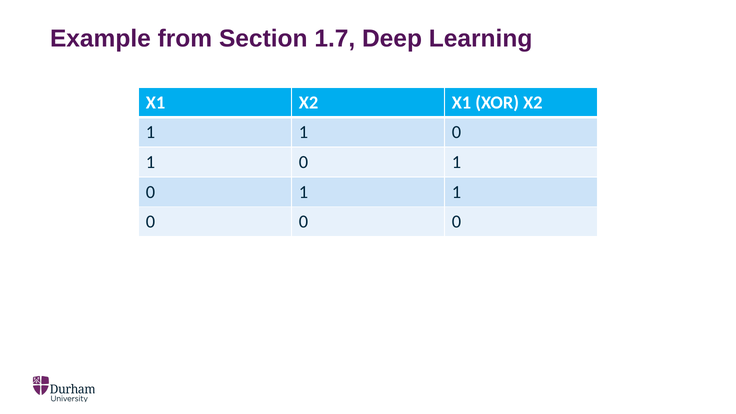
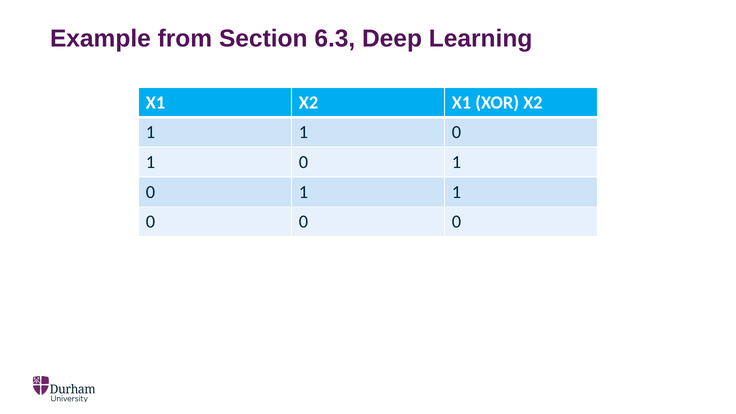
1.7: 1.7 -> 6.3 (335, 39)
